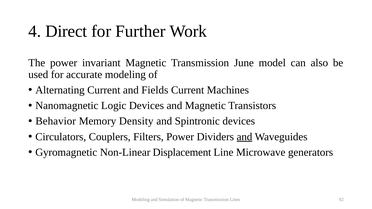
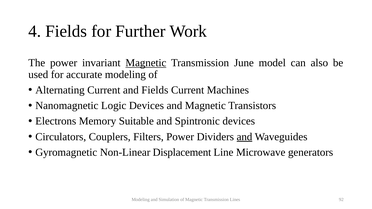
4 Direct: Direct -> Fields (66, 31)
Magnetic underline: none -> present (146, 63)
Behavior: Behavior -> Electrons (56, 121)
Density: Density -> Suitable (136, 121)
